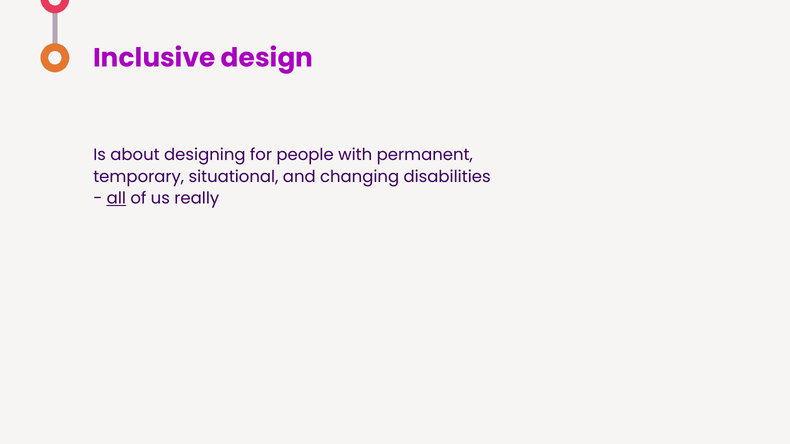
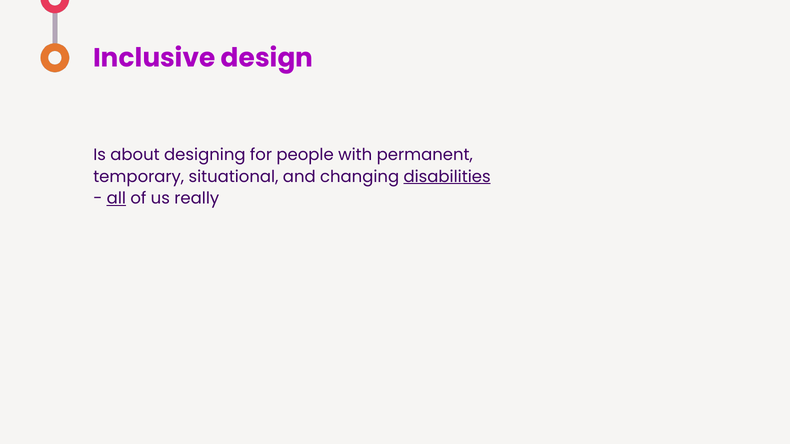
disabilities underline: none -> present (447, 177)
